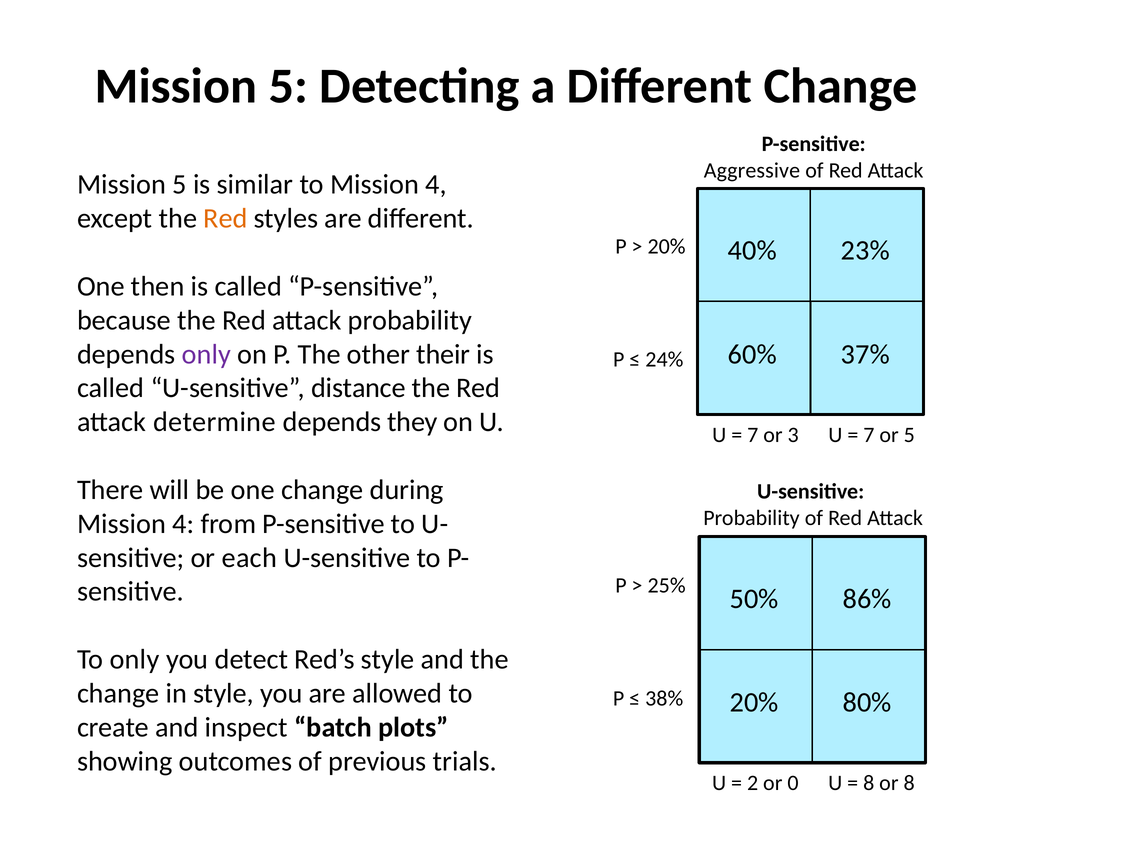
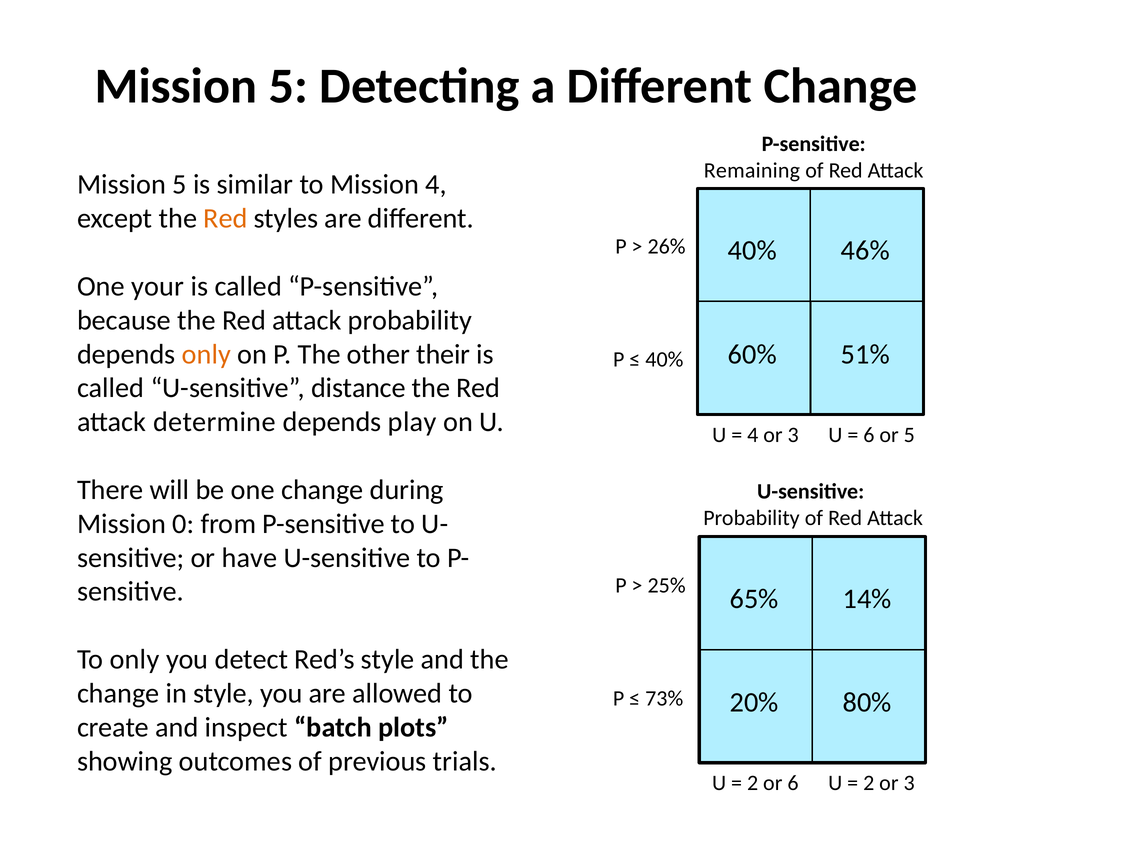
Aggressive: Aggressive -> Remaining (752, 170)
20%: 20% -> 26% (667, 247)
23%: 23% -> 46% (865, 251)
then: then -> your (158, 286)
only colour: purple -> orange (206, 354)
37%: 37% -> 51% (865, 354)
24%: 24% -> 40% (664, 360)
they: they -> play (412, 422)
7: 7 -> 4 (753, 435)
7: 7 -> 6 (869, 435)
4: 4 -> 0 (183, 524)
each: each -> have (249, 558)
50%: 50% -> 65% (754, 599)
86%: 86% -> 14% (867, 599)
38%: 38% -> 73% (664, 699)
or 0: 0 -> 6 (793, 783)
8: 8 -> 2 (869, 783)
8: 8 -> 3 (909, 783)
